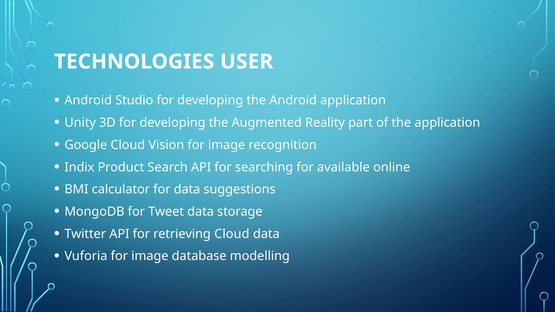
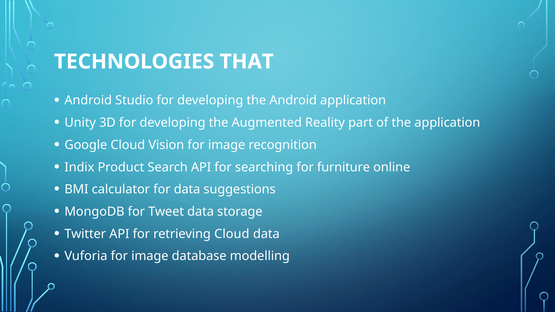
USER: USER -> THAT (247, 62)
available: available -> furniture (344, 167)
